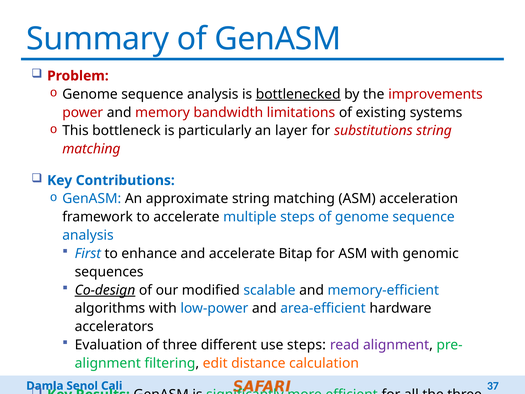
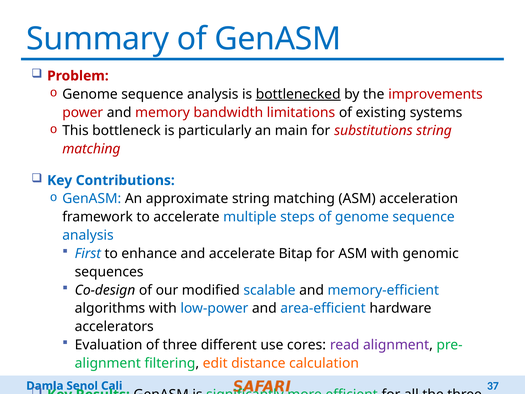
layer: layer -> main (291, 131)
Co-design underline: present -> none (105, 290)
use steps: steps -> cores (307, 345)
